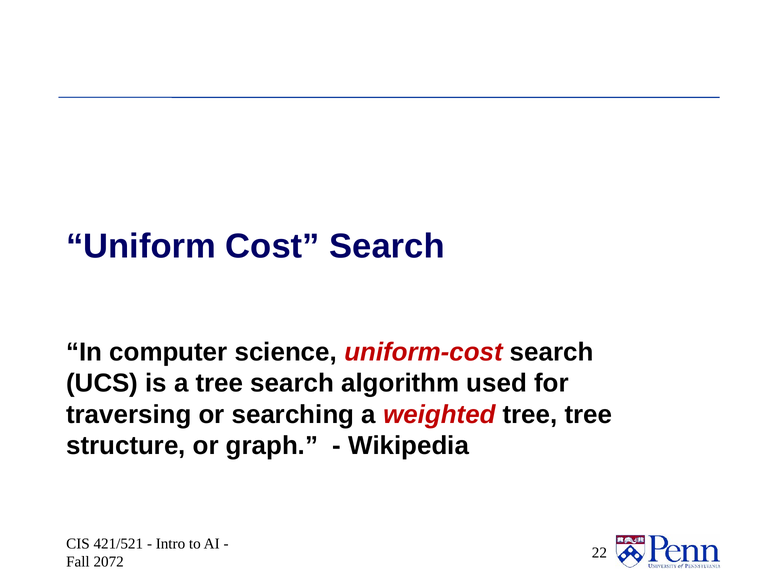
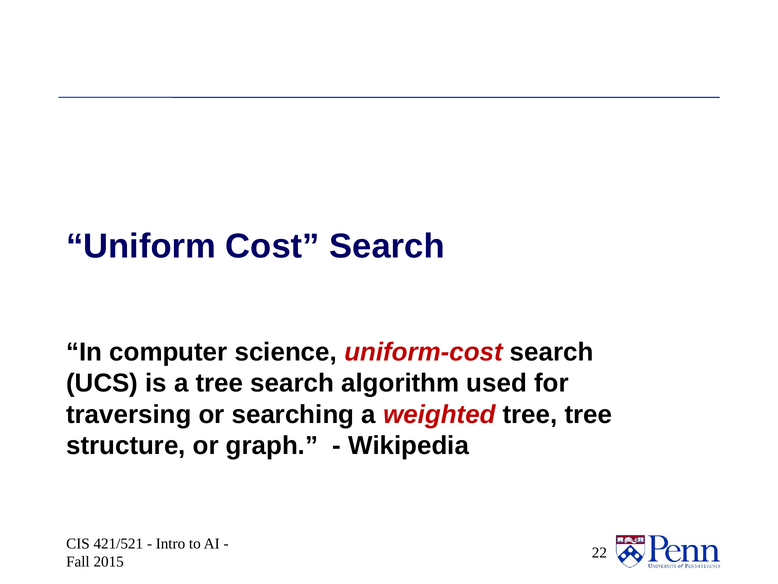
2072: 2072 -> 2015 (109, 561)
